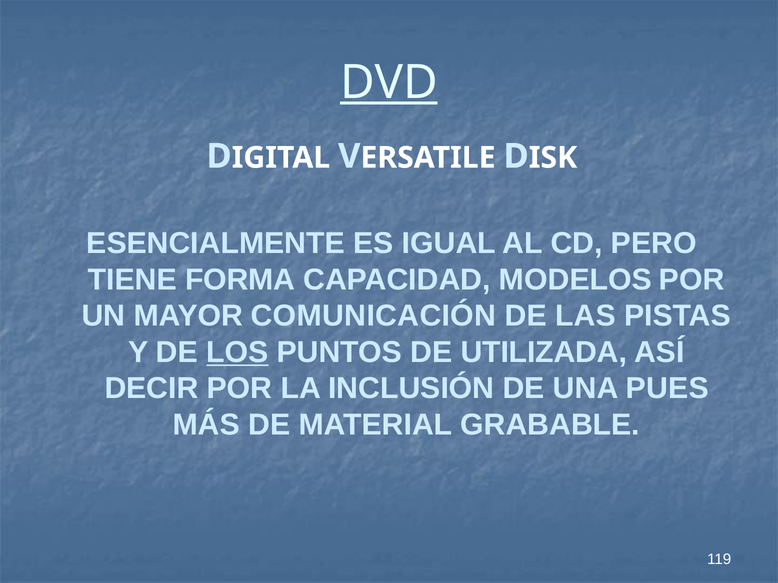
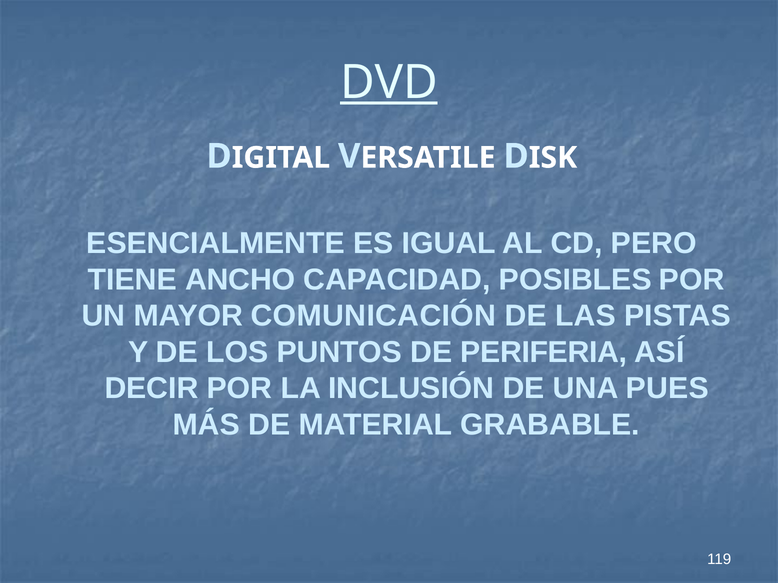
FORMA: FORMA -> ANCHO (240, 280)
MODELOS: MODELOS -> POSIBLES (575, 280)
LOS underline: present -> none (237, 352)
UTILIZADA: UTILIZADA -> PERIFERIA (544, 352)
